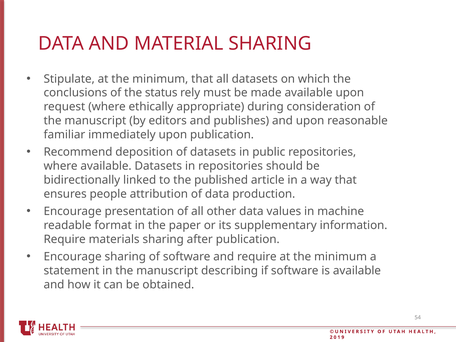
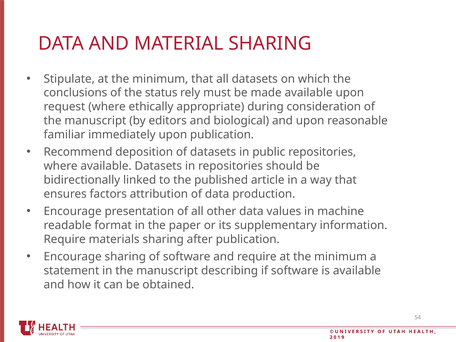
publishes: publishes -> biological (241, 121)
people: people -> factors (108, 194)
